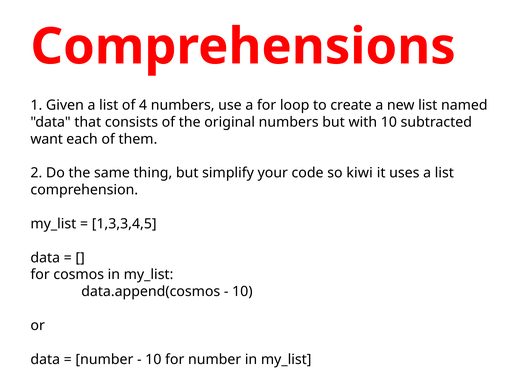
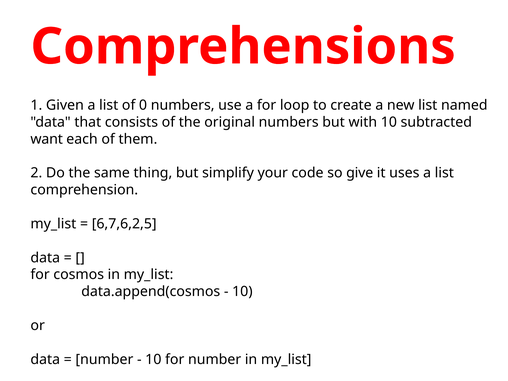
4: 4 -> 0 (143, 105)
kiwi: kiwi -> give (360, 173)
1,3,3,4,5: 1,3,3,4,5 -> 6,7,6,2,5 (124, 224)
